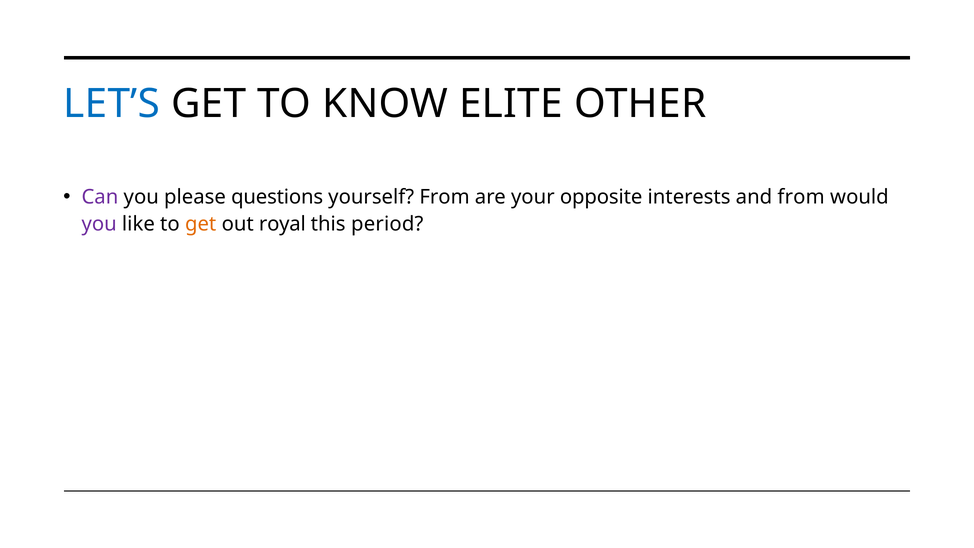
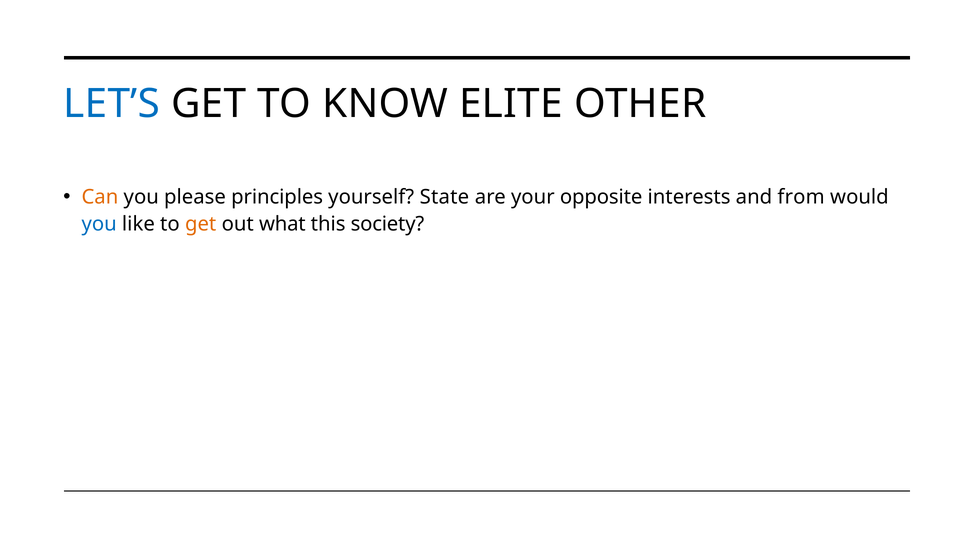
Can colour: purple -> orange (100, 197)
questions: questions -> principles (277, 197)
yourself From: From -> State (444, 197)
you colour: purple -> blue (99, 224)
royal: royal -> what (282, 224)
period: period -> society (387, 224)
